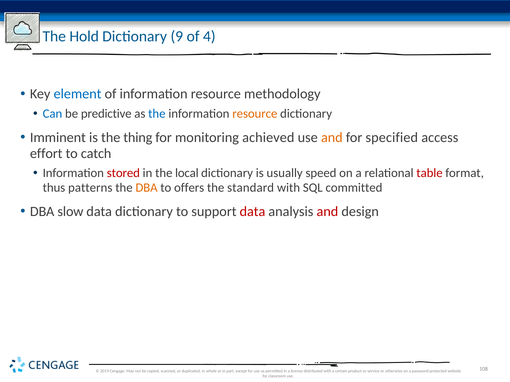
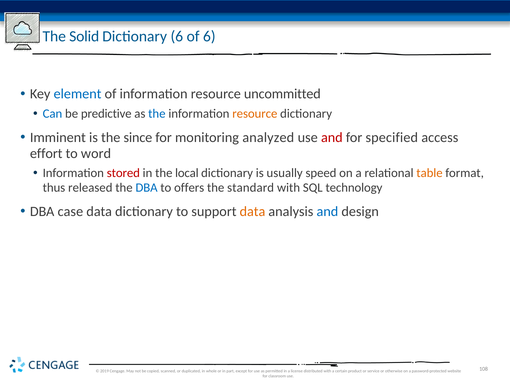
Hold: Hold -> Solid (84, 36)
Dictionary 9: 9 -> 6 (177, 36)
of 4: 4 -> 6 (209, 36)
methodology: methodology -> uncommitted (282, 94)
thing: thing -> since (138, 138)
achieved: achieved -> analyzed (268, 138)
and colour: orange -> red (332, 138)
catch: catch -> word (96, 154)
table colour: red -> orange (429, 173)
patterns: patterns -> released (90, 188)
DBA colour: orange -> blue (147, 188)
committed: committed -> technology (354, 188)
slow: slow -> case (70, 212)
data colour: red -> orange (252, 212)
and colour: red -> blue (327, 212)
